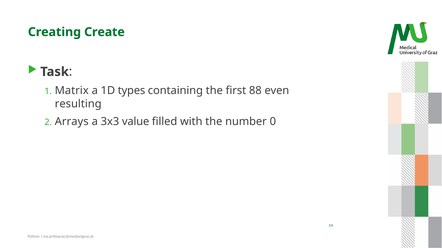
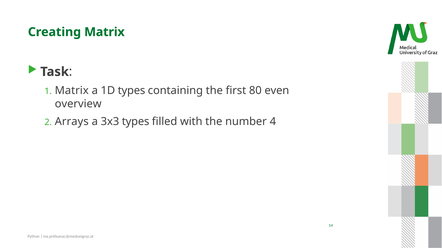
Creating Create: Create -> Matrix (104, 32)
88: 88 -> 80 (255, 91)
resulting: resulting -> overview (78, 104)
3x3 value: value -> types (136, 122)
0: 0 -> 4 (273, 122)
